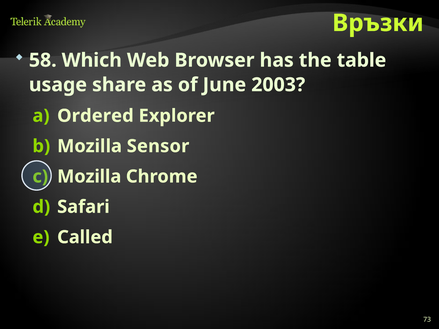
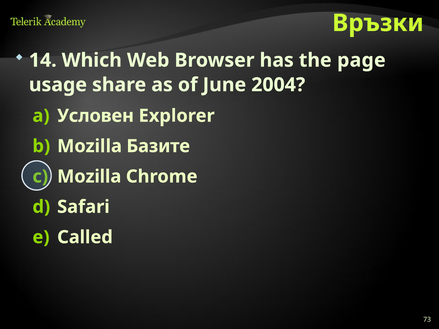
58: 58 -> 14 (43, 60)
table: table -> page (361, 60)
2003: 2003 -> 2004 (278, 85)
Ordered: Ordered -> Условен (96, 116)
Sensor: Sensor -> Базите (158, 146)
